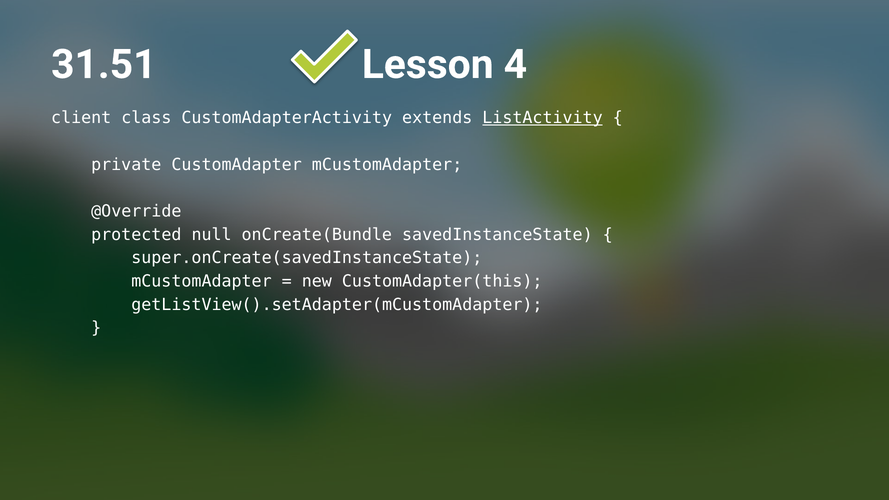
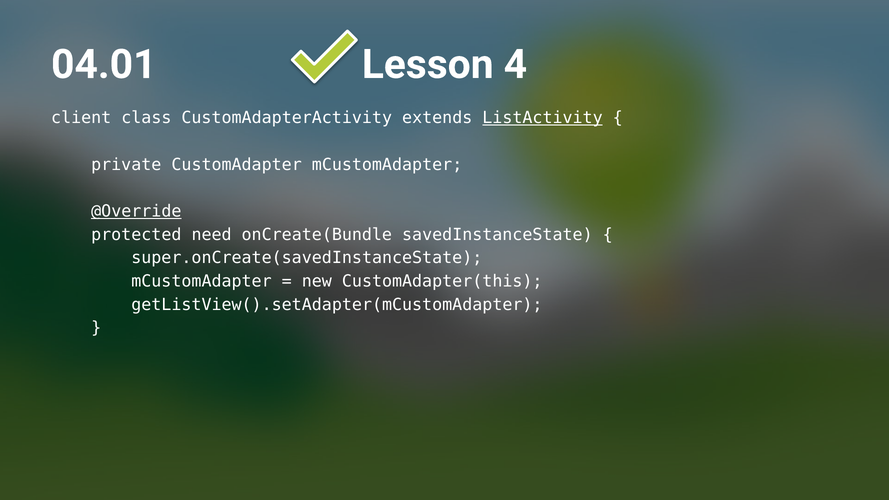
31.51: 31.51 -> 04.01 (104, 65)
@Override underline: none -> present (136, 211)
null: null -> need (212, 235)
